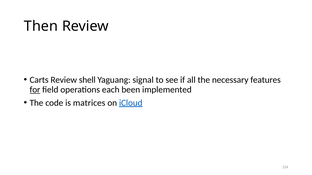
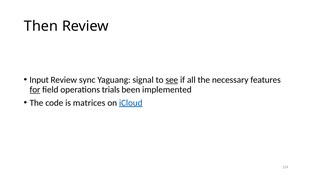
Carts: Carts -> Input (39, 80)
shell: shell -> sync (87, 80)
see underline: none -> present (172, 80)
each: each -> trials (111, 90)
